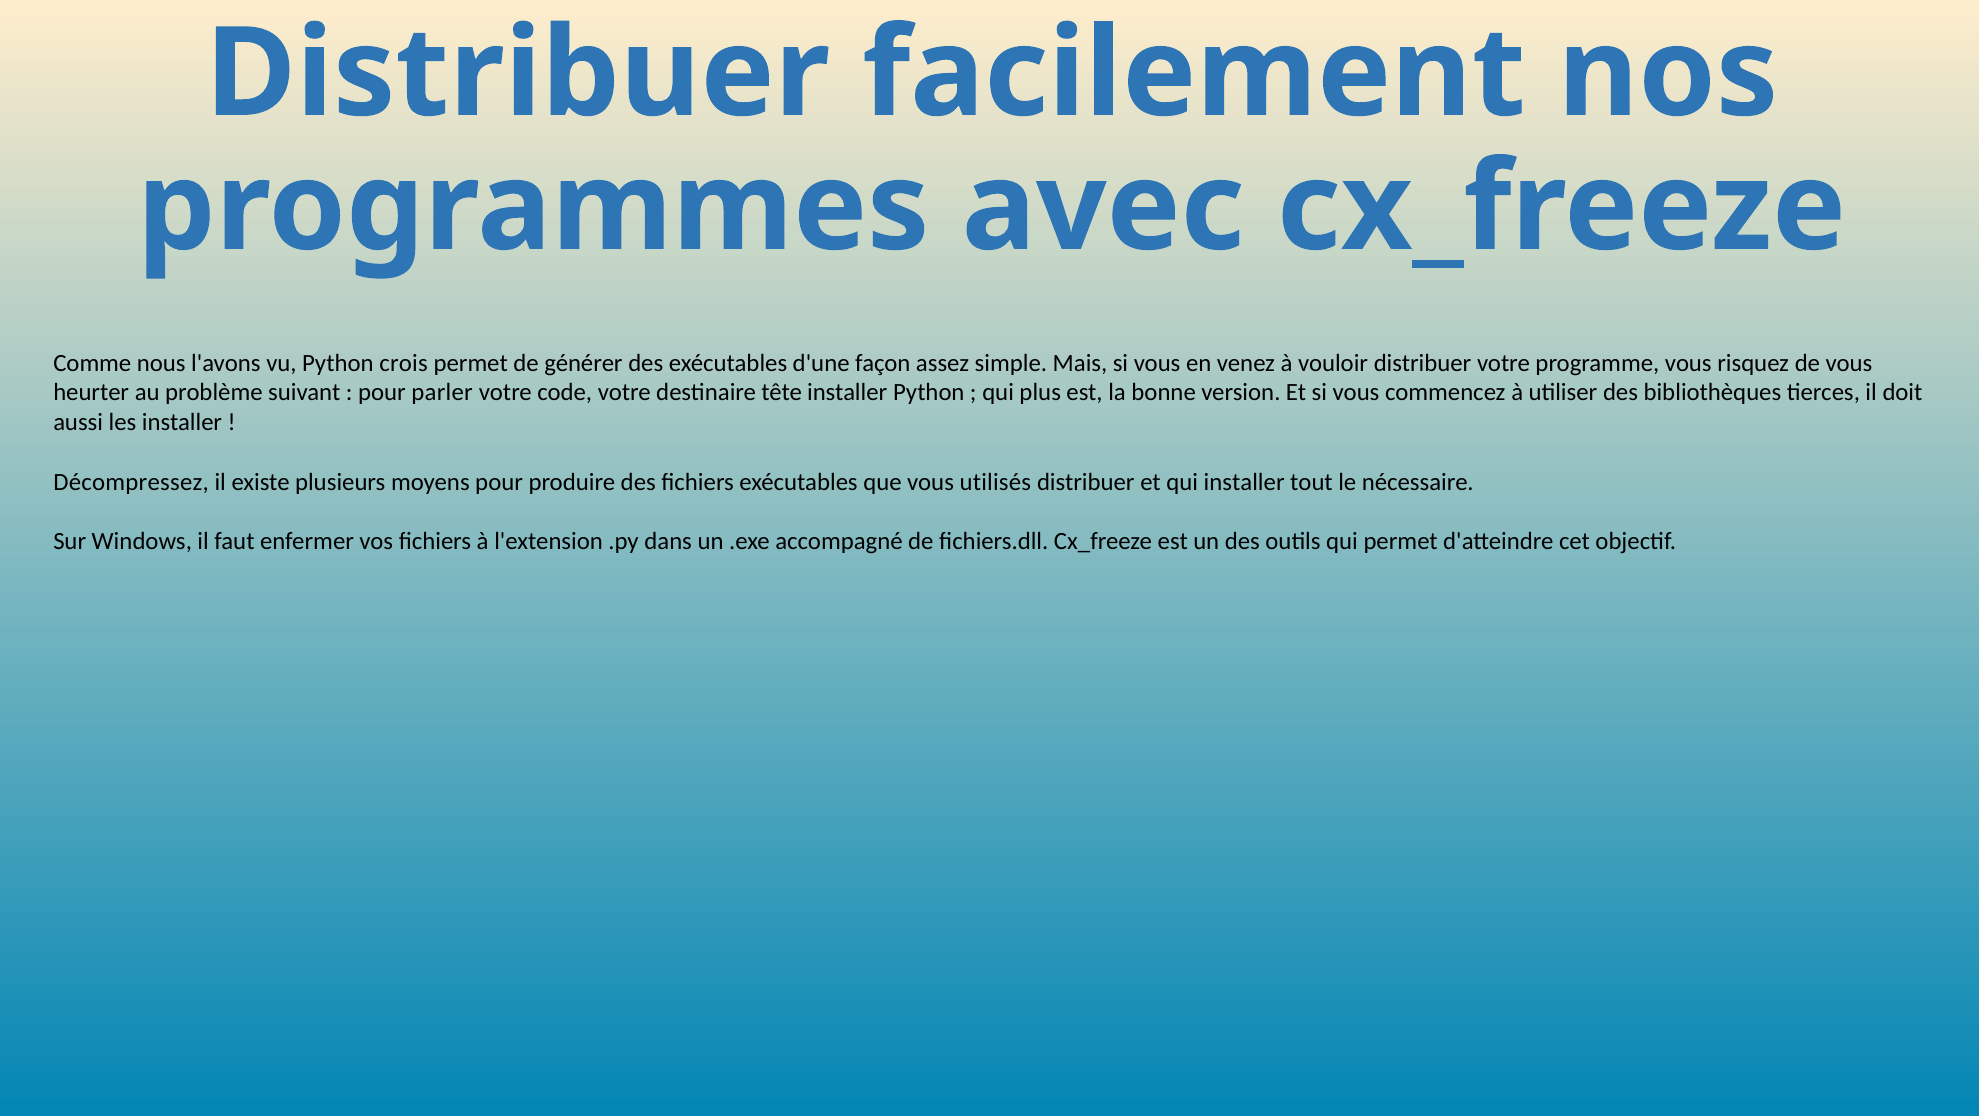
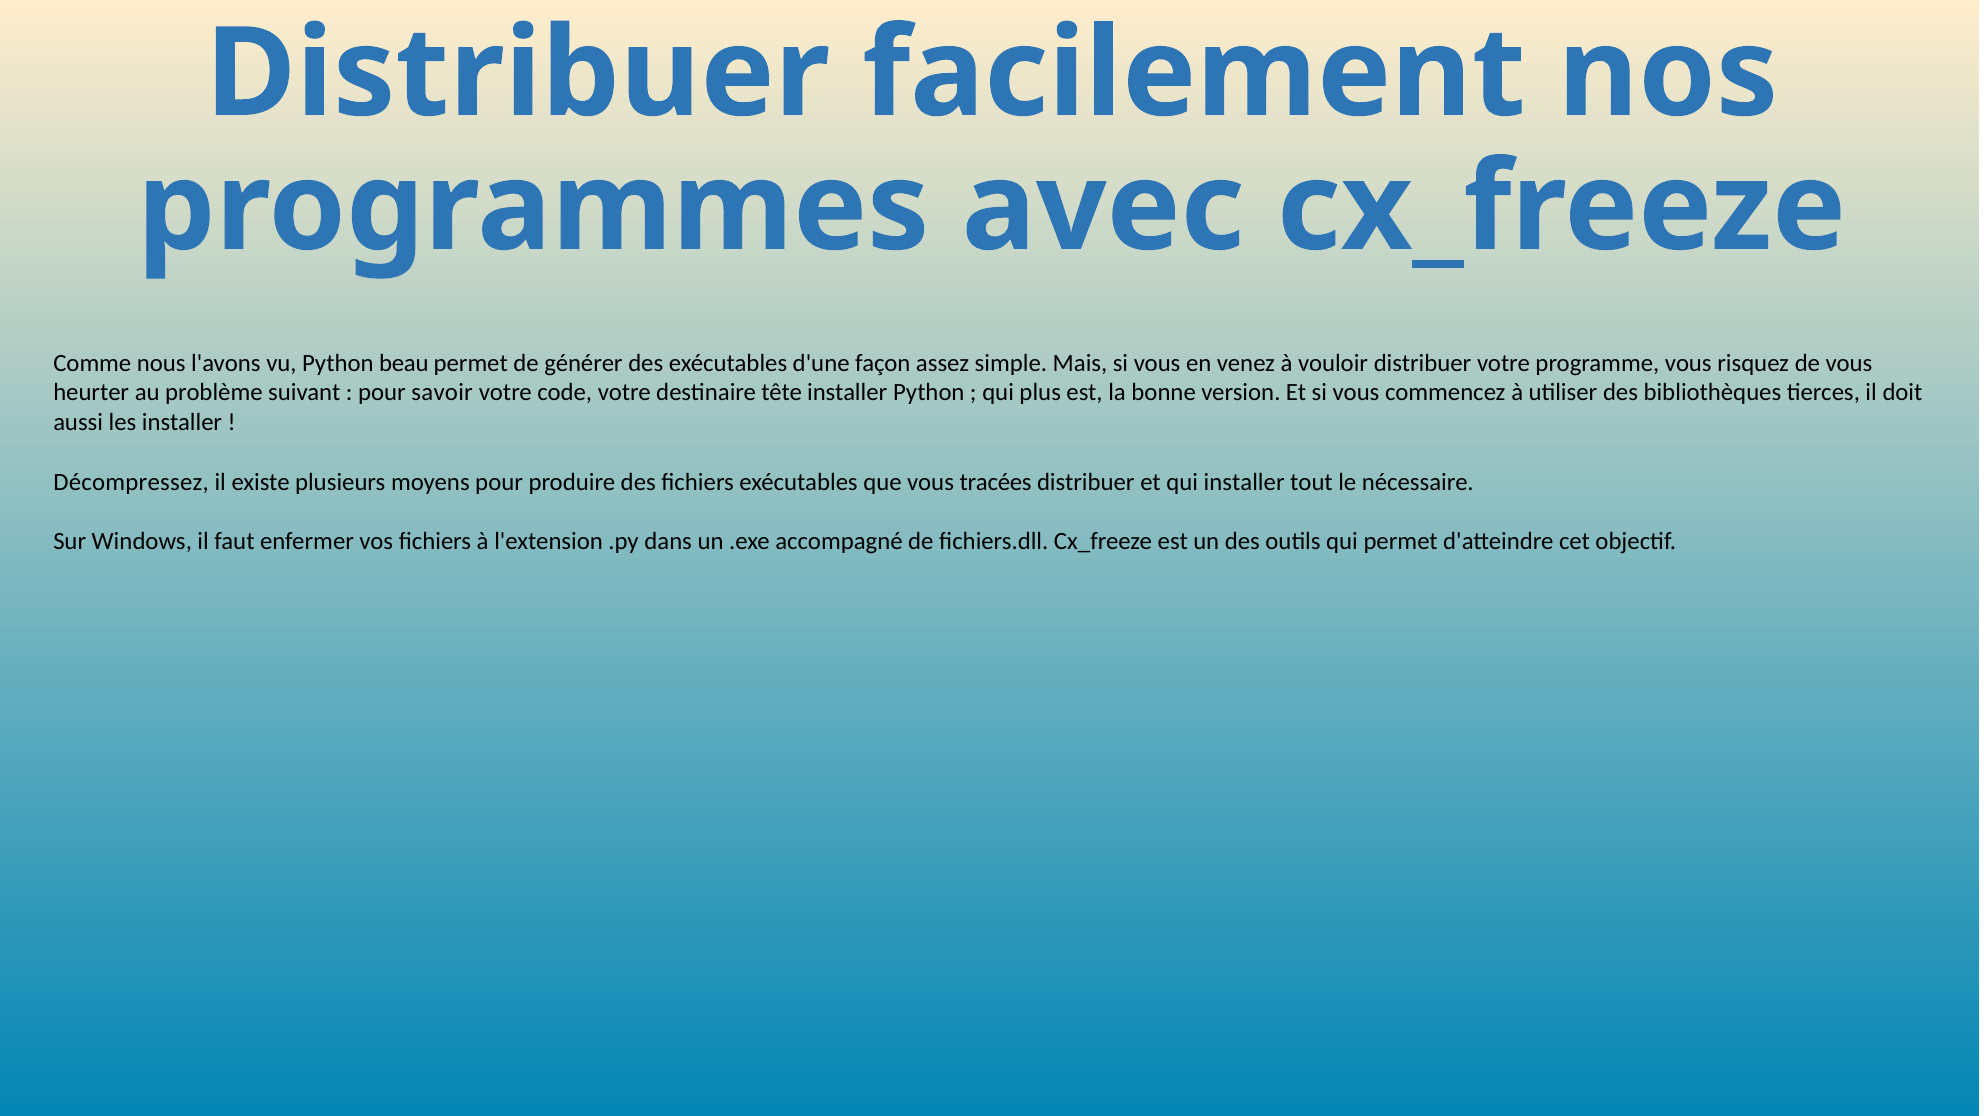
crois: crois -> beau (404, 363)
parler: parler -> savoir (442, 393)
utilisés: utilisés -> tracées (996, 482)
